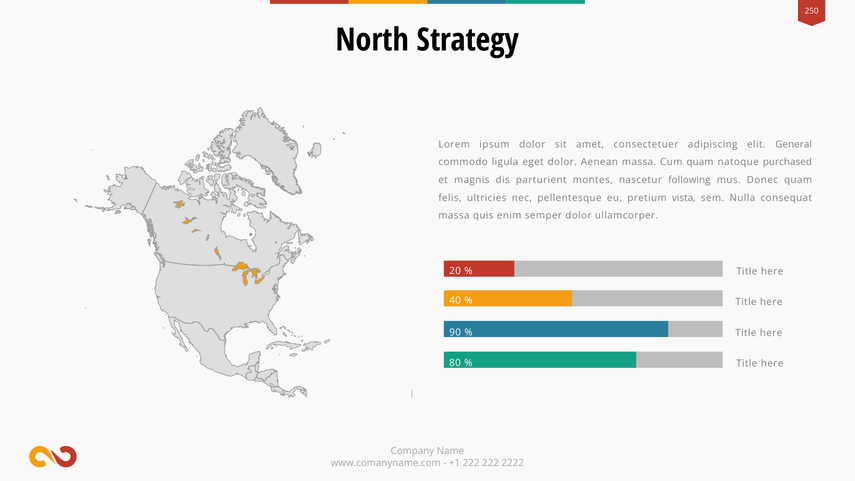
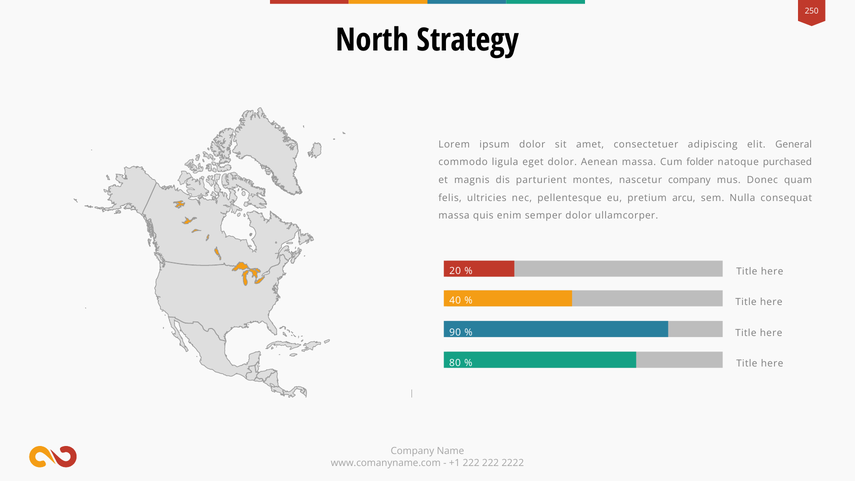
Cum quam: quam -> folder (700, 162)
nascetur following: following -> company (689, 180)
vista: vista -> arcu (684, 198)
